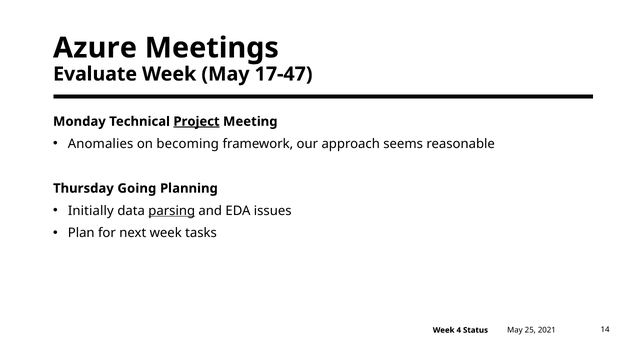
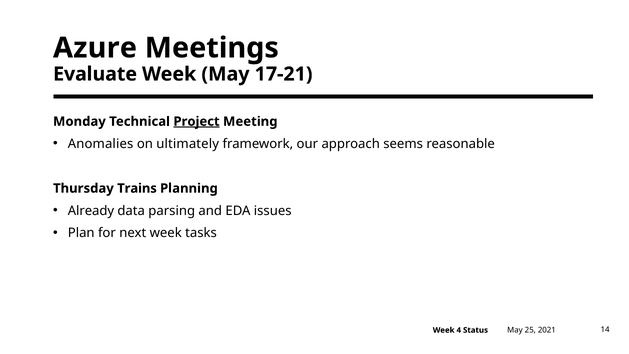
17-47: 17-47 -> 17-21 (284, 74)
becoming: becoming -> ultimately (188, 144)
Going: Going -> Trains (137, 188)
Initially: Initially -> Already (91, 211)
parsing underline: present -> none (172, 211)
